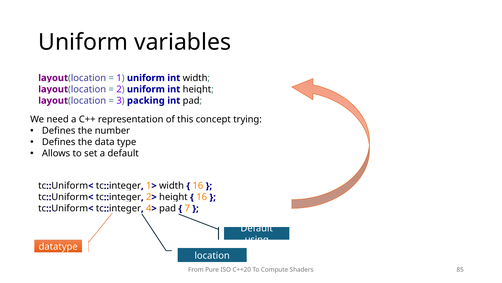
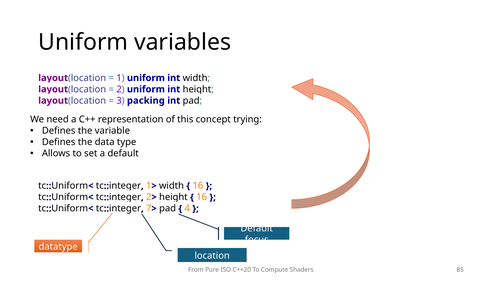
number: number -> variable (112, 130)
4: 4 -> 7 (149, 208)
7: 7 -> 4 (187, 208)
using: using -> focus (257, 239)
